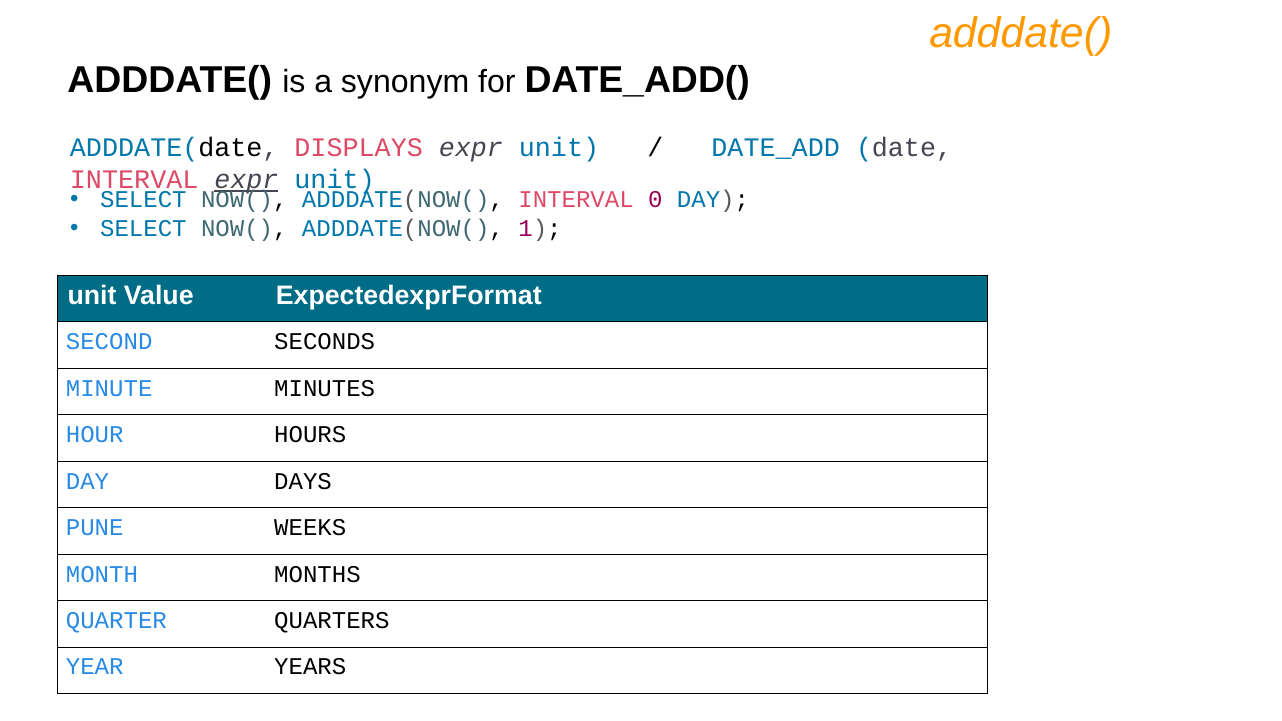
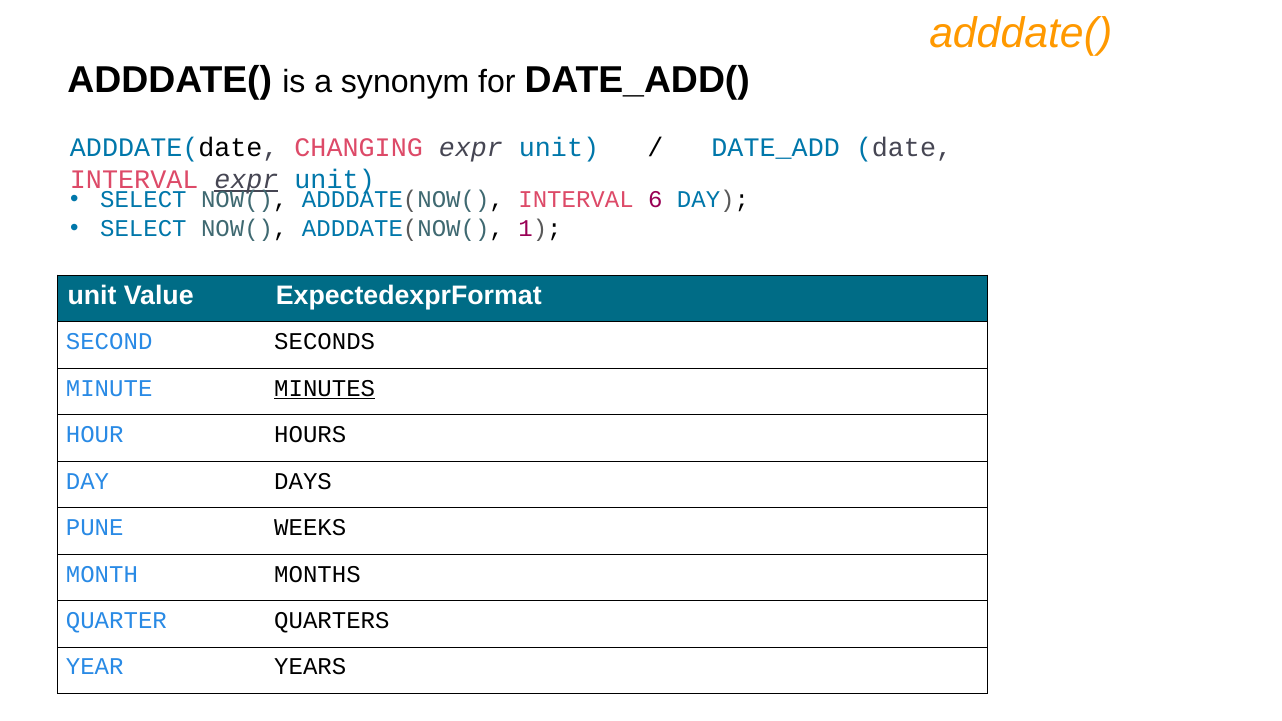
DISPLAYS: DISPLAYS -> CHANGING (359, 148)
0: 0 -> 6 (655, 200)
MINUTES underline: none -> present (325, 388)
